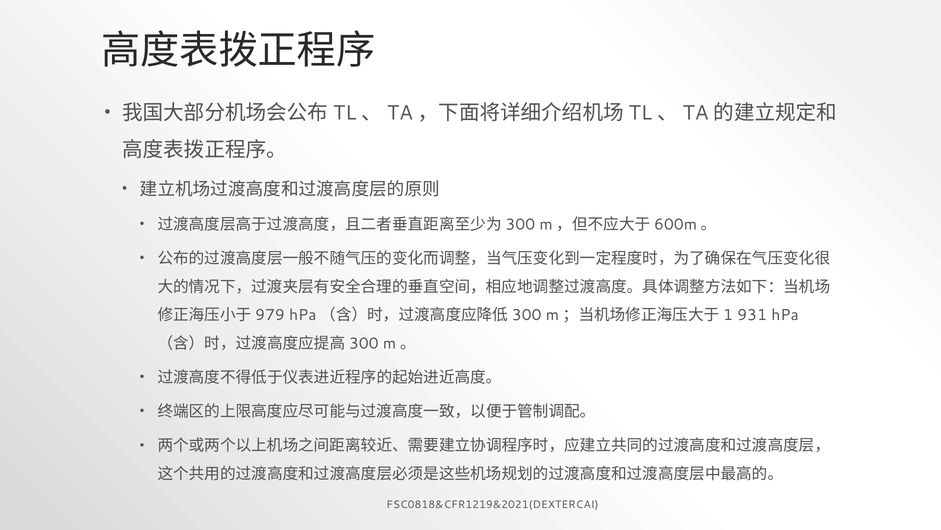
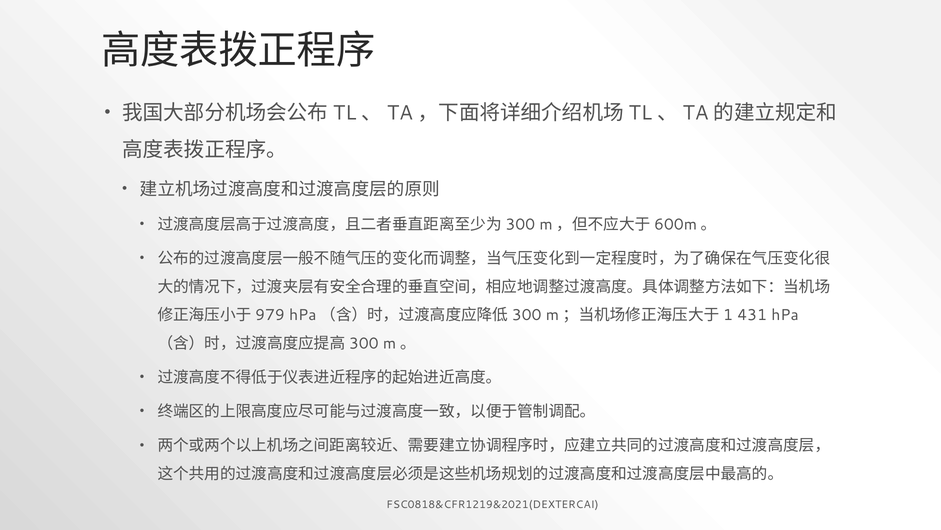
931: 931 -> 431 (752, 315)
